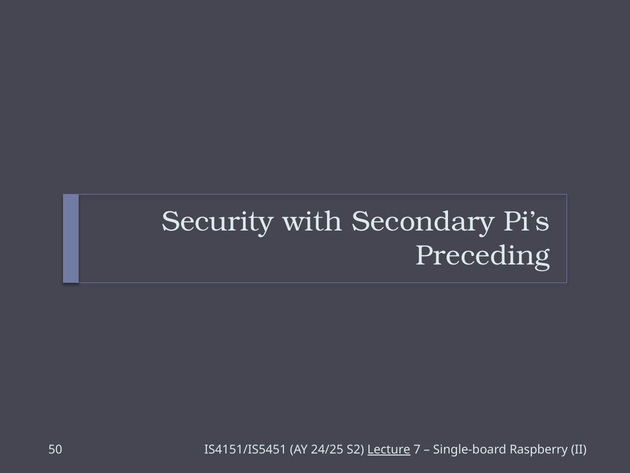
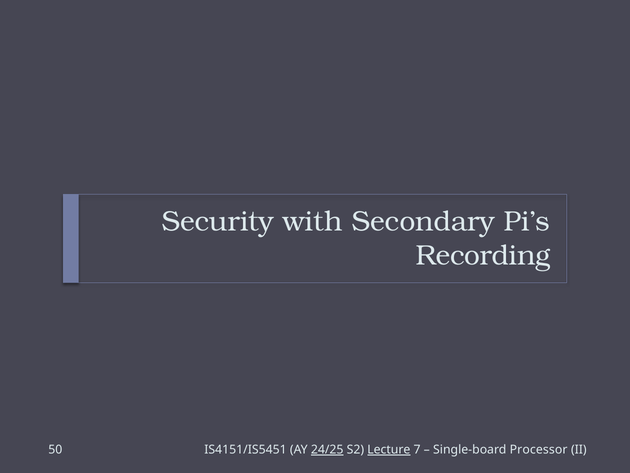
Preceding: Preceding -> Recording (483, 255)
24/25 underline: none -> present (327, 449)
Raspberry: Raspberry -> Processor (539, 449)
